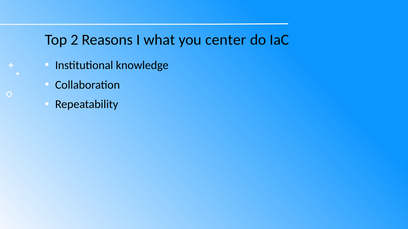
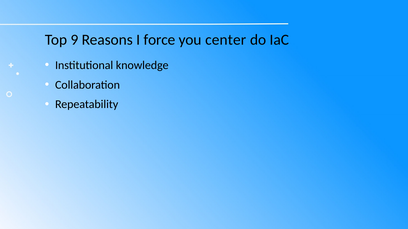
2: 2 -> 9 (74, 40)
what: what -> force (159, 40)
